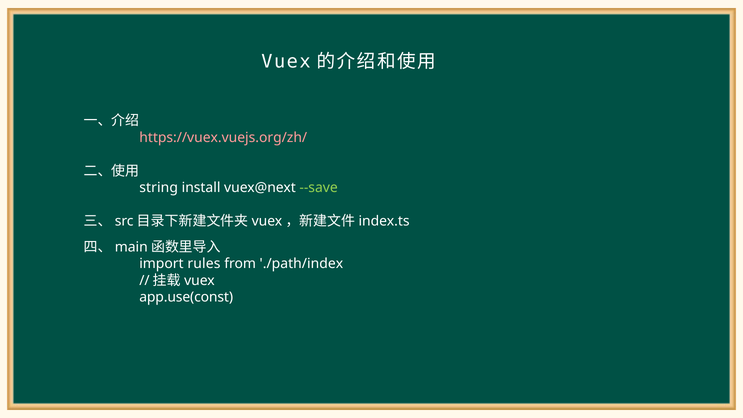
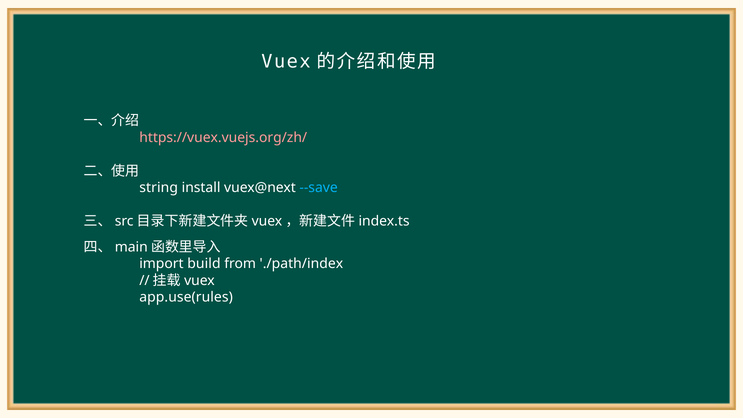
--save colour: light green -> light blue (319, 188)
rules: rules -> build (204, 264)
app.use(const: app.use(const -> app.use(rules (186, 297)
